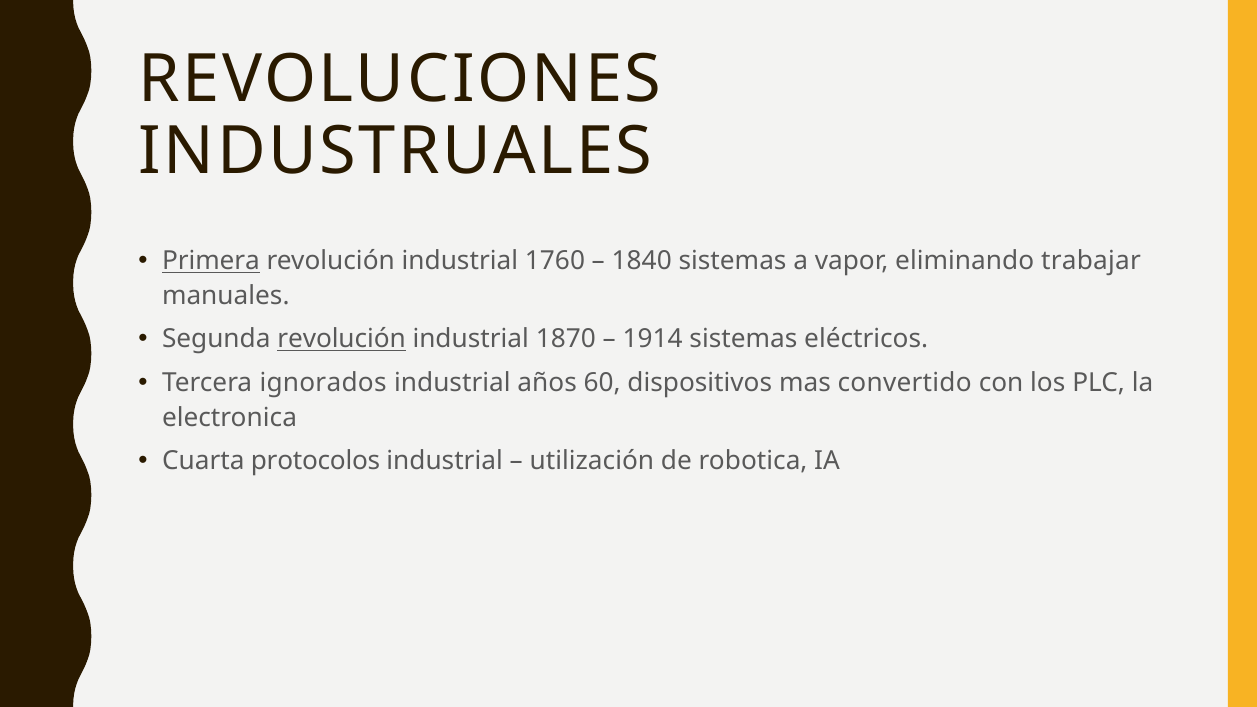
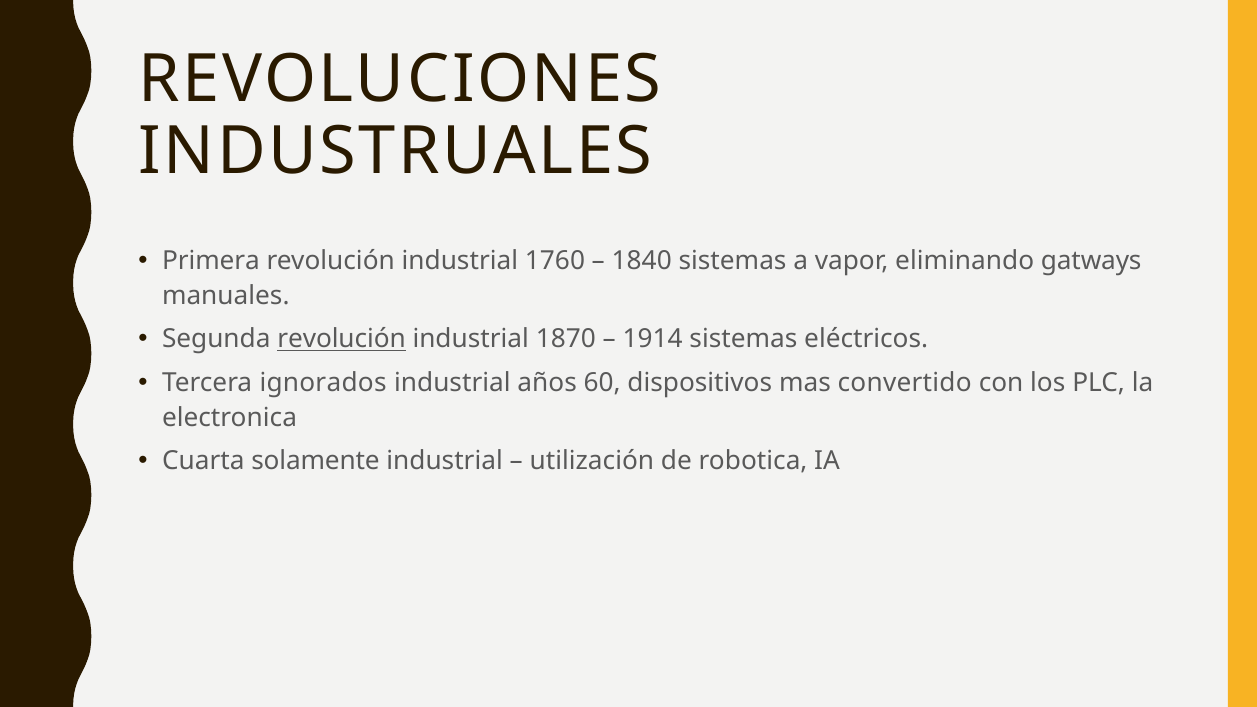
Primera underline: present -> none (211, 261)
trabajar: trabajar -> gatways (1091, 261)
protocolos: protocolos -> solamente (315, 461)
